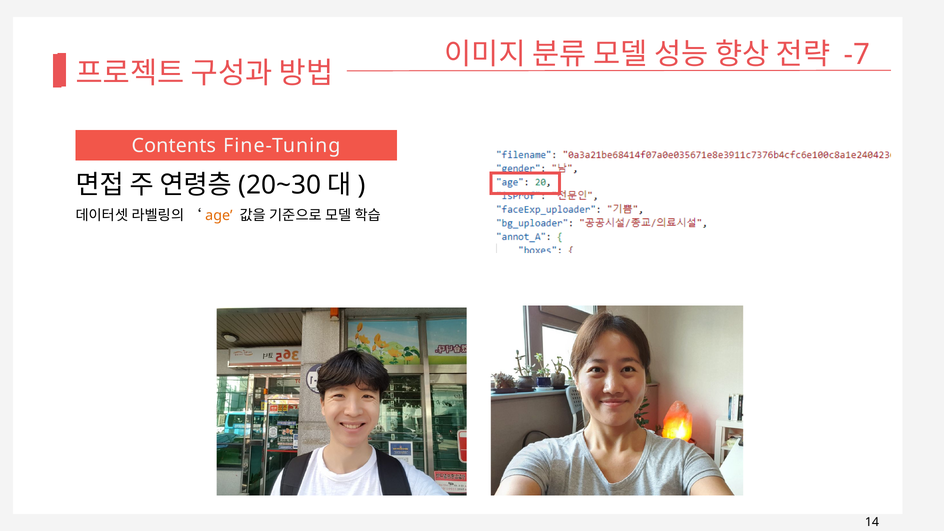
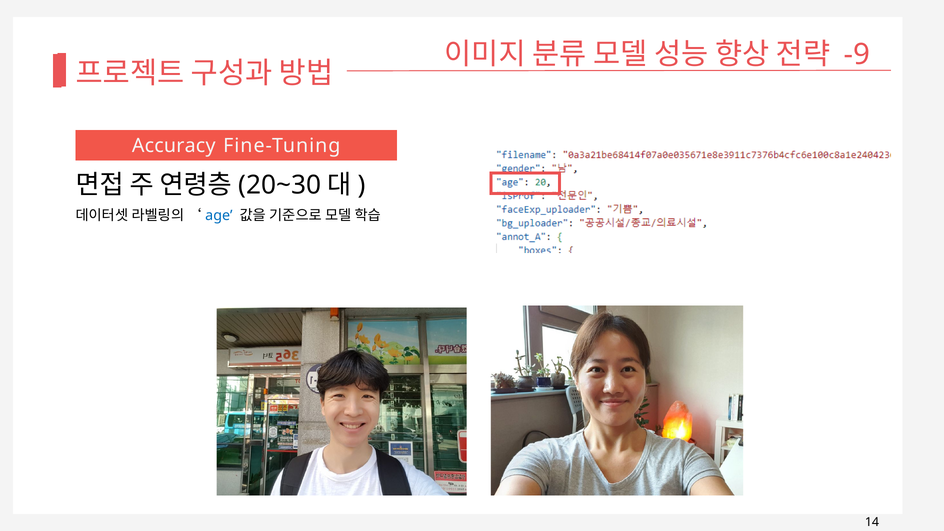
-7: -7 -> -9 (857, 55)
Contents: Contents -> Accuracy (174, 146)
age colour: orange -> blue (219, 215)
